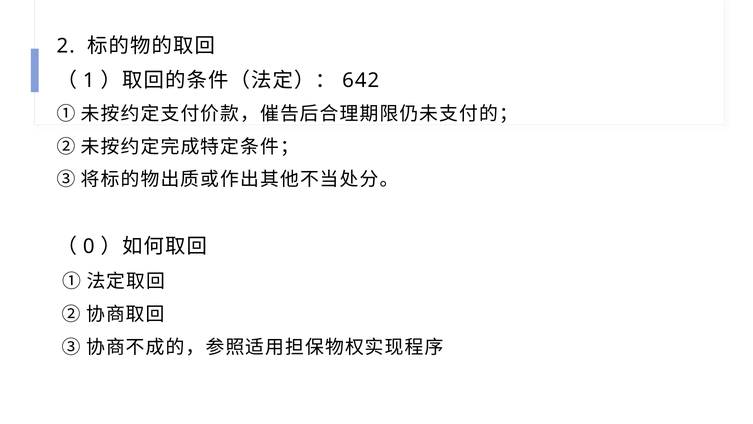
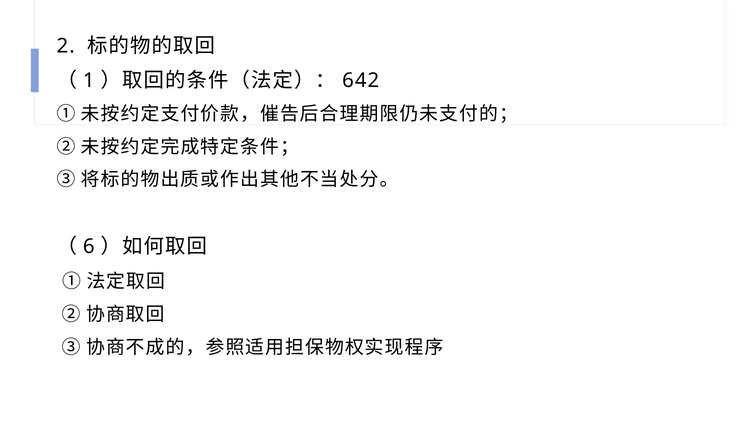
0: 0 -> 6 (89, 246)
